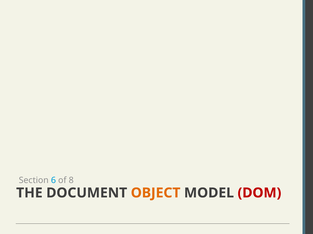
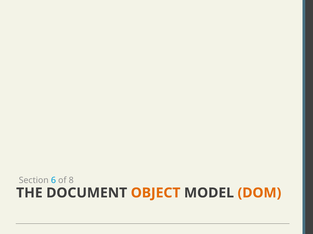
DOM colour: red -> orange (259, 193)
